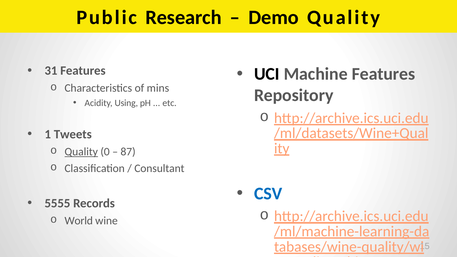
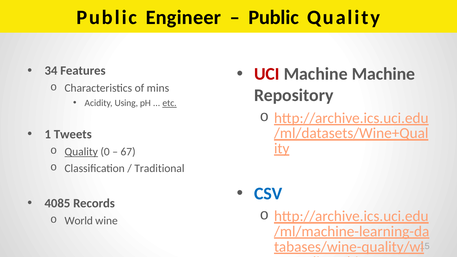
Research: Research -> Engineer (183, 18)
Demo: Demo -> Public (274, 18)
31: 31 -> 34 (51, 71)
UCI colour: black -> red (267, 74)
Machine Features: Features -> Machine (383, 74)
etc underline: none -> present (170, 103)
87: 87 -> 67 (128, 152)
Consultant: Consultant -> Traditional (159, 168)
5555: 5555 -> 4085 (57, 203)
